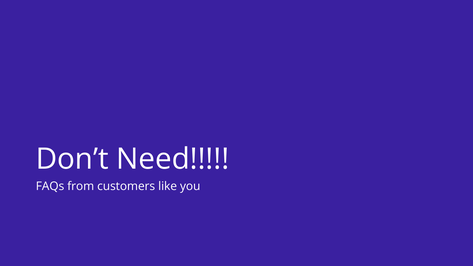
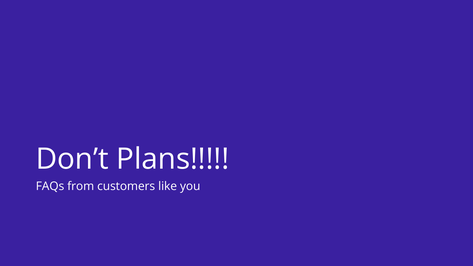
Need: Need -> Plans (173, 159)
